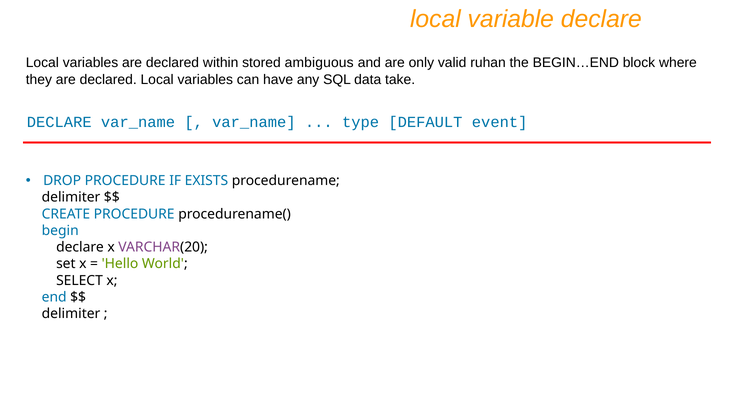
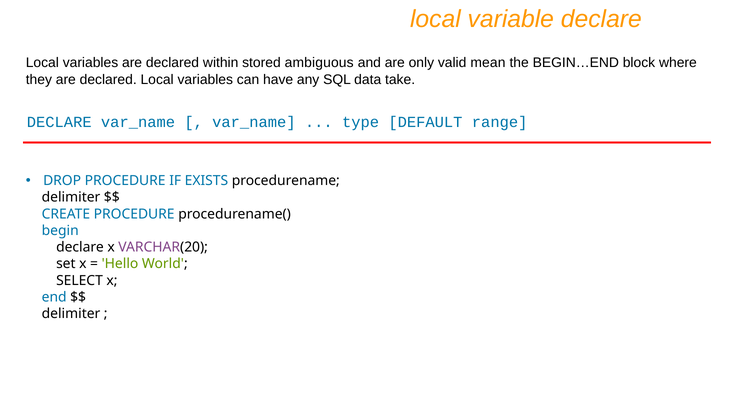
ruhan: ruhan -> mean (488, 63)
event: event -> range (500, 122)
